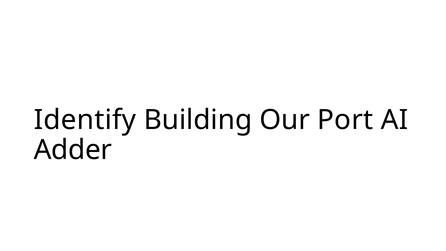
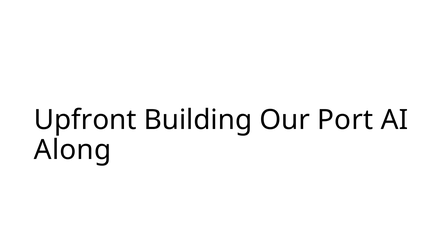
Identify: Identify -> Upfront (85, 120)
Adder: Adder -> Along (73, 150)
